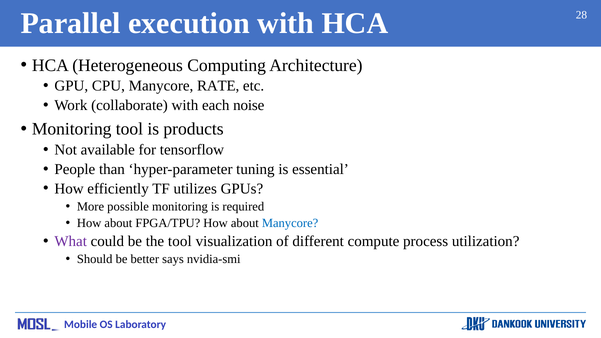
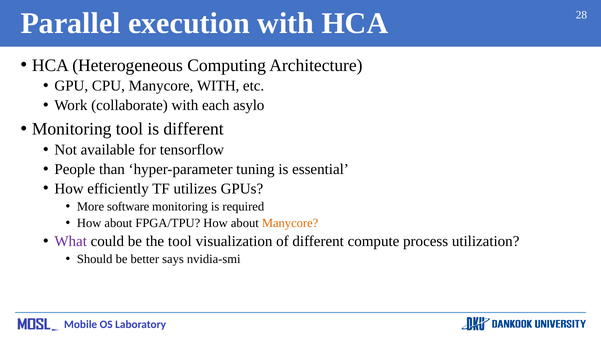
Manycore RATE: RATE -> WITH (218, 86)
noise: noise -> asylo (249, 105)
is products: products -> different (194, 129)
possible: possible -> software (128, 207)
Manycore colour: blue -> orange (290, 223)
